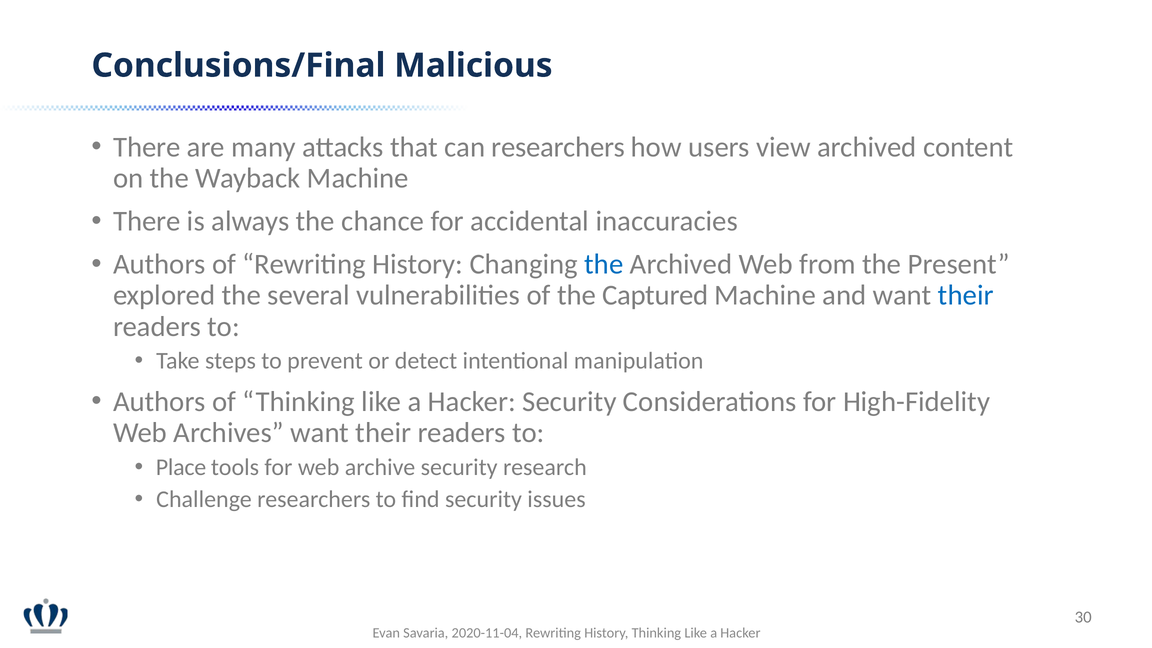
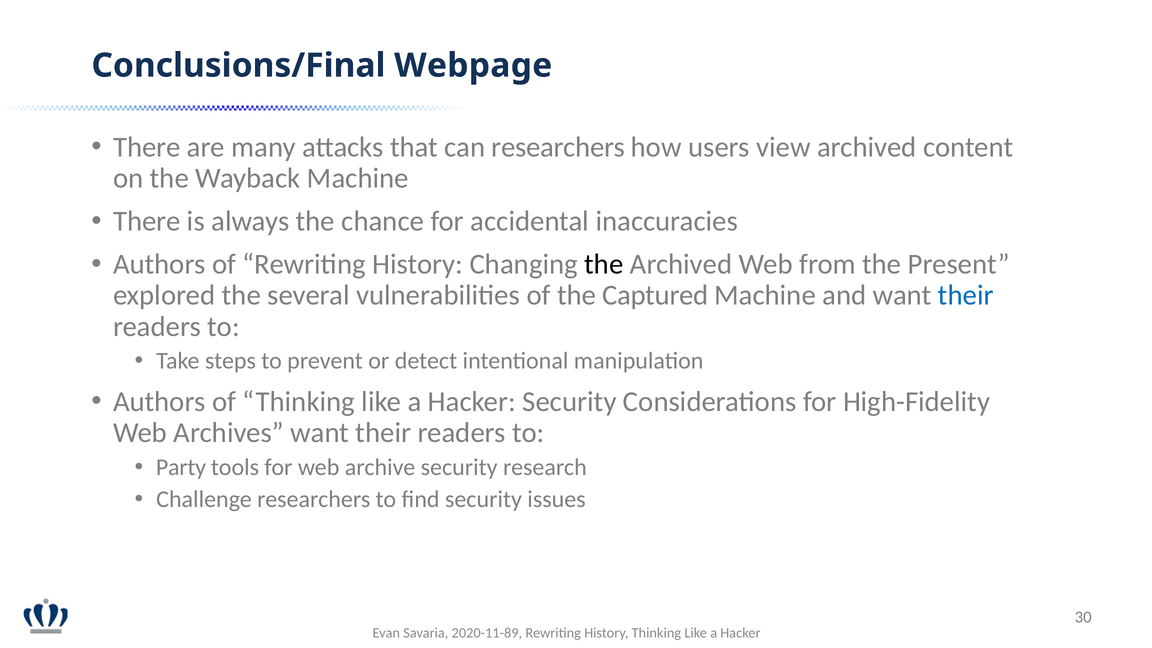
Malicious: Malicious -> Webpage (473, 66)
the colour: blue -> black (604, 264)
Place: Place -> Party (181, 467)
2020-11-04: 2020-11-04 -> 2020-11-89 (487, 633)
